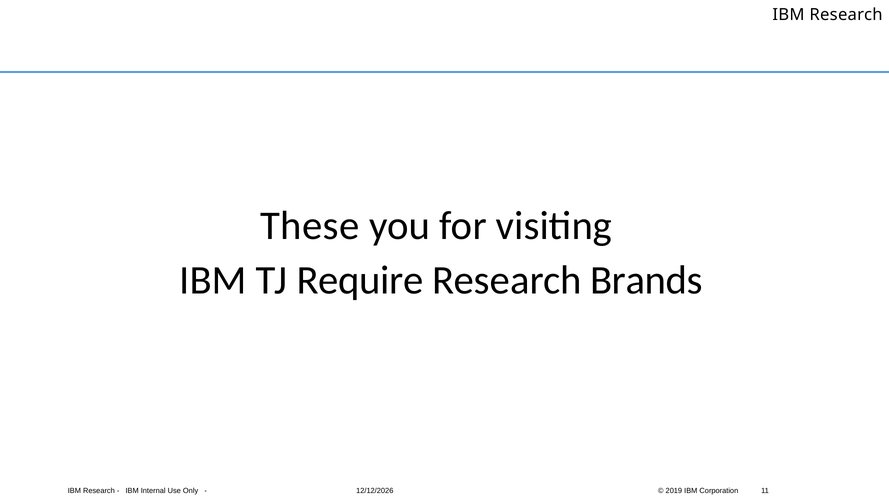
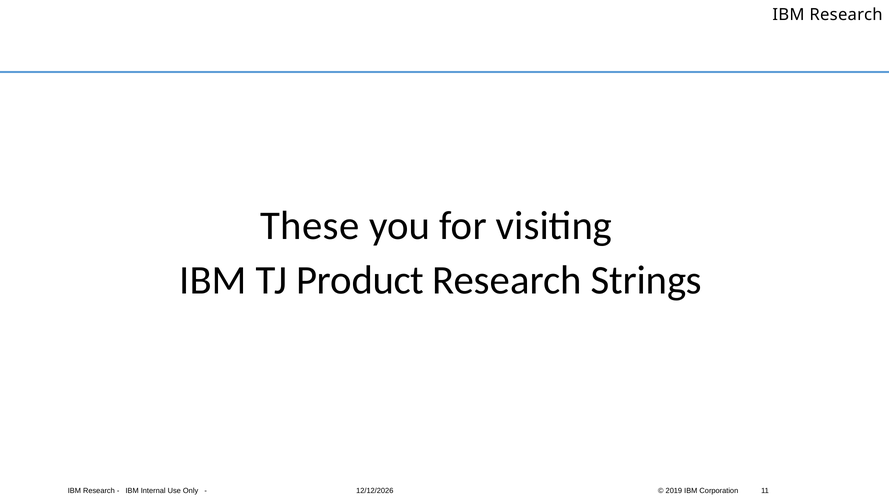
Require: Require -> Product (360, 281)
Brands: Brands -> Strings (646, 281)
